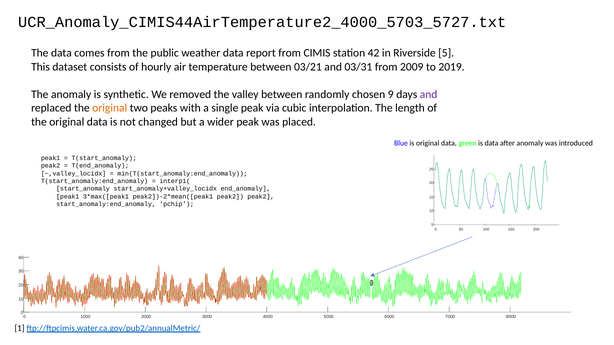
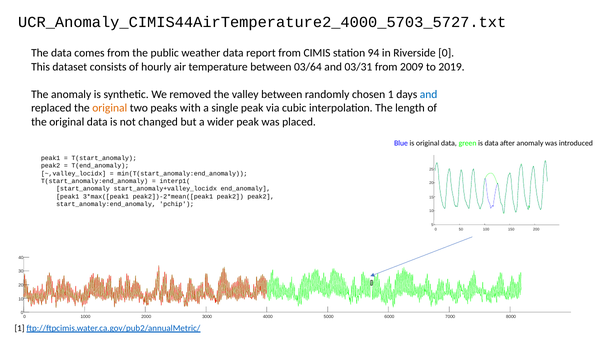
42: 42 -> 94 (374, 53)
Riverside 5: 5 -> 0 (446, 53)
03/21: 03/21 -> 03/64 (308, 67)
chosen 9: 9 -> 1 (391, 95)
and colour: purple -> blue (429, 95)
